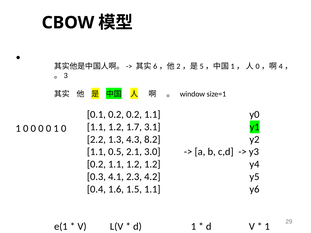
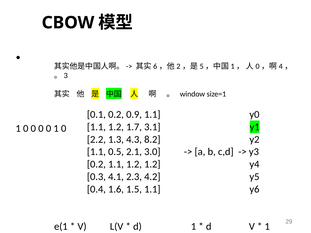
0.2 0.2: 0.2 -> 0.9 (134, 115)
